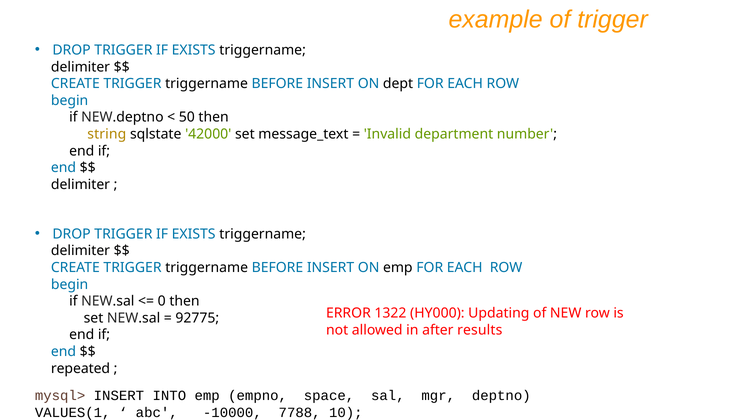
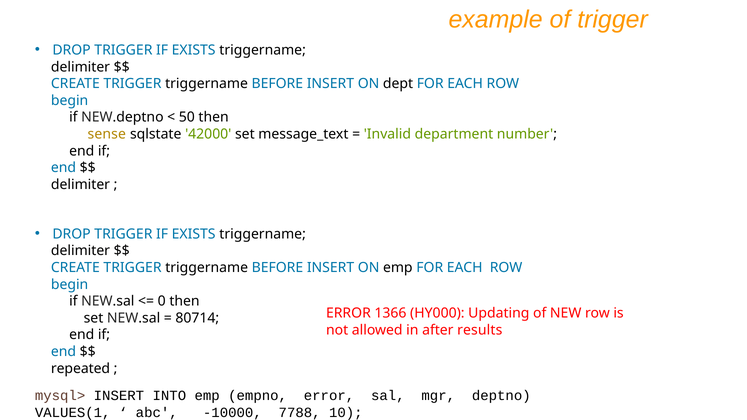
string: string -> sense (107, 134)
1322: 1322 -> 1366 (390, 313)
92775: 92775 -> 80714 (197, 318)
empno space: space -> error (329, 396)
